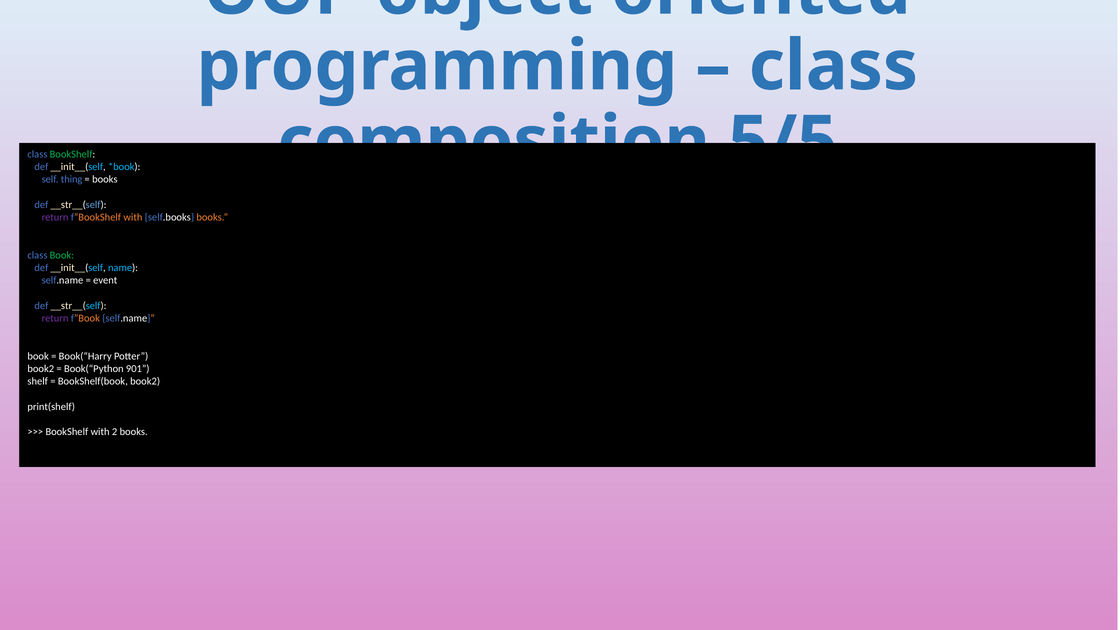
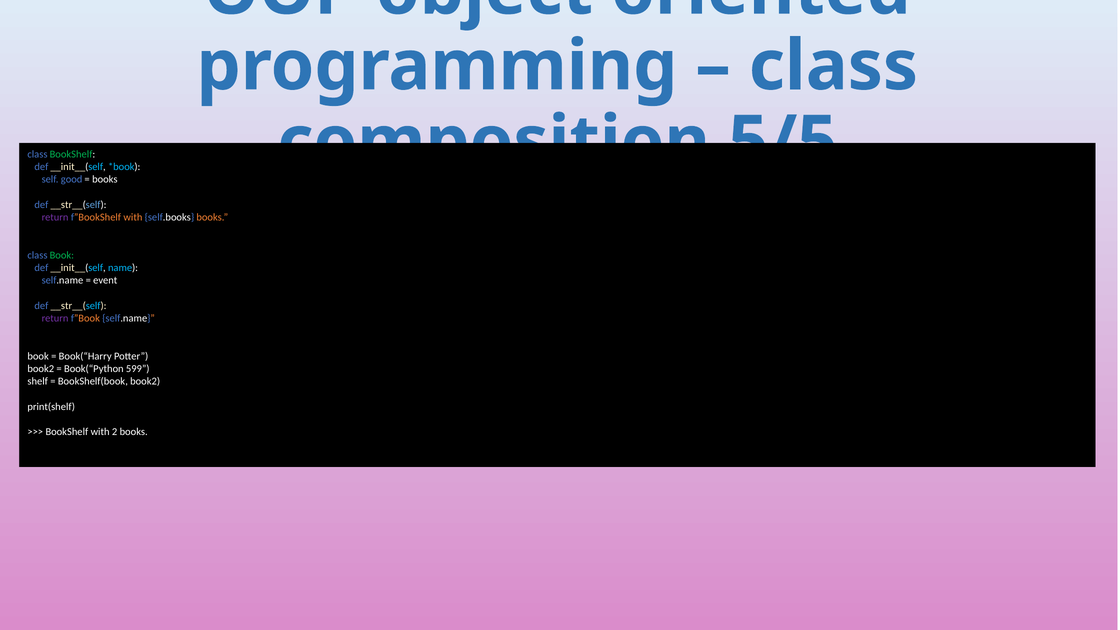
thing: thing -> good (72, 179)
901: 901 -> 599 (138, 369)
